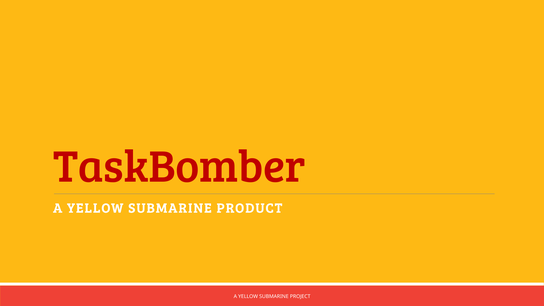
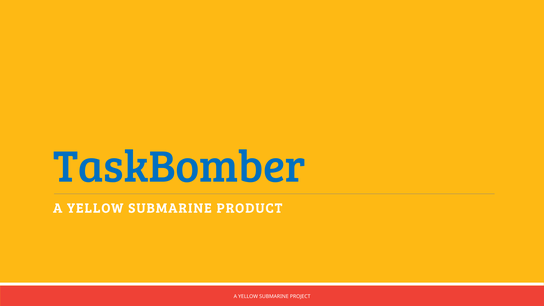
TaskBomber colour: red -> blue (179, 167)
